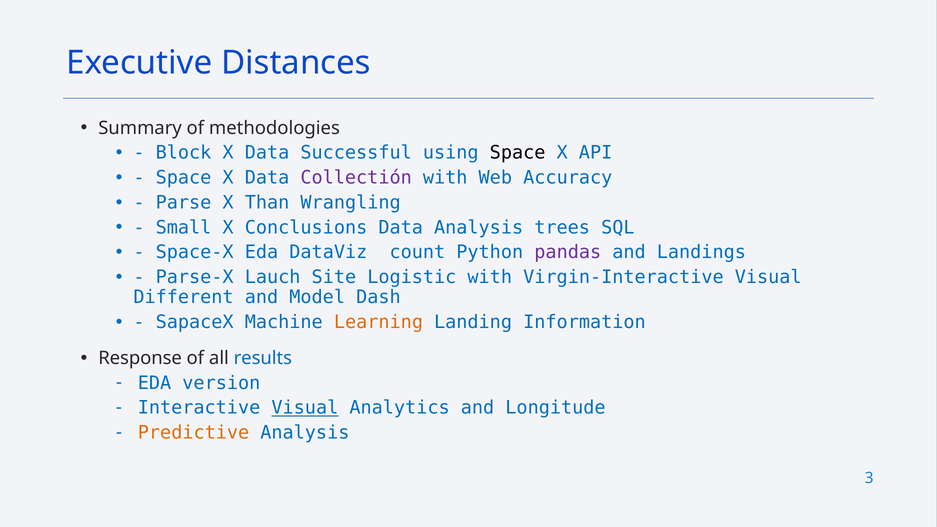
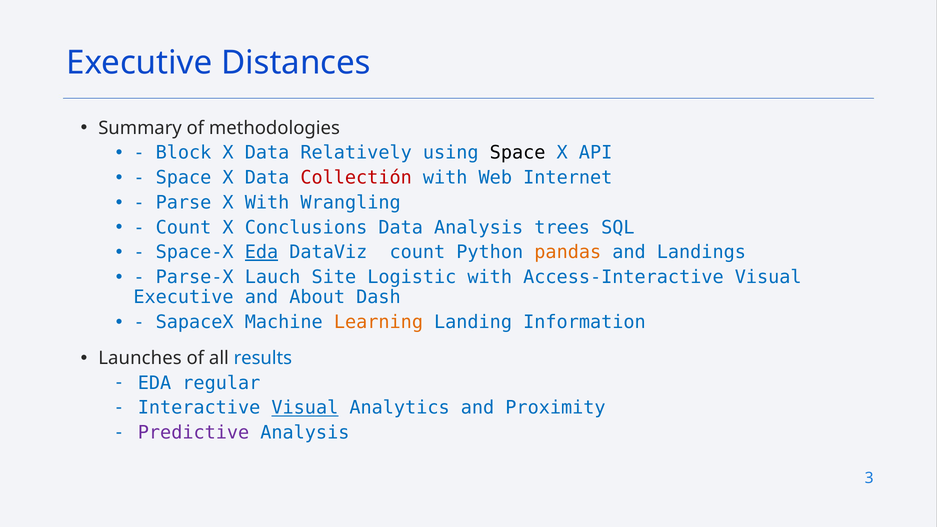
Successful: Successful -> Relatively (356, 153)
Collectión colour: purple -> red (356, 178)
Accuracy: Accuracy -> Internet (568, 178)
X Than: Than -> With (267, 203)
Small: Small -> Count (184, 227)
Eda underline: none -> present (262, 252)
pandas colour: purple -> orange (568, 252)
Virgin-Interactive: Virgin-Interactive -> Access-Interactive (623, 277)
Different: Different -> Executive (184, 297)
Model: Model -> About (317, 297)
Response: Response -> Launches (140, 358)
version: version -> regular (221, 383)
Longitude: Longitude -> Proximity (555, 408)
Predictive colour: orange -> purple (194, 433)
